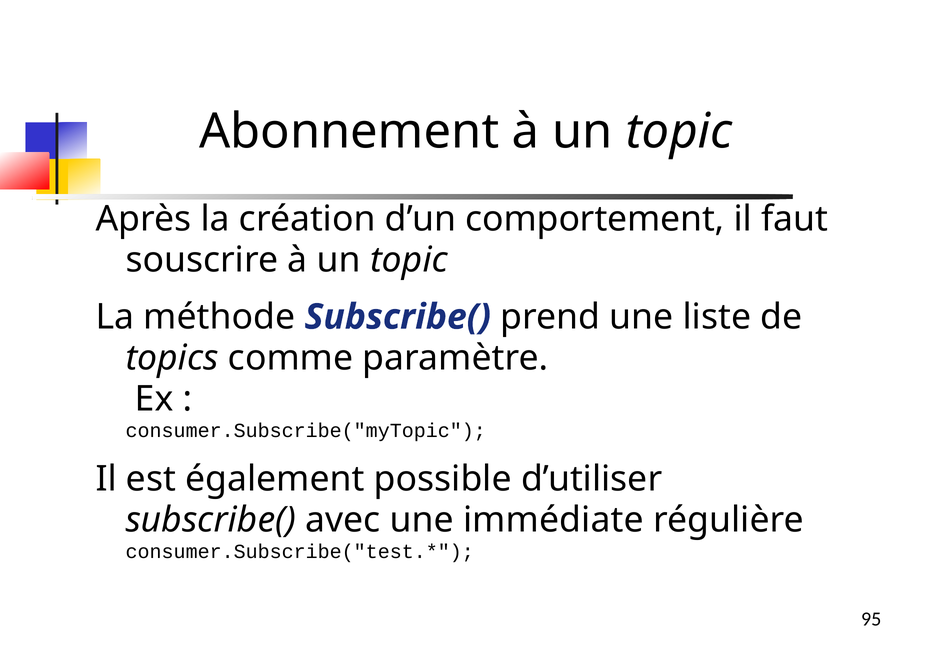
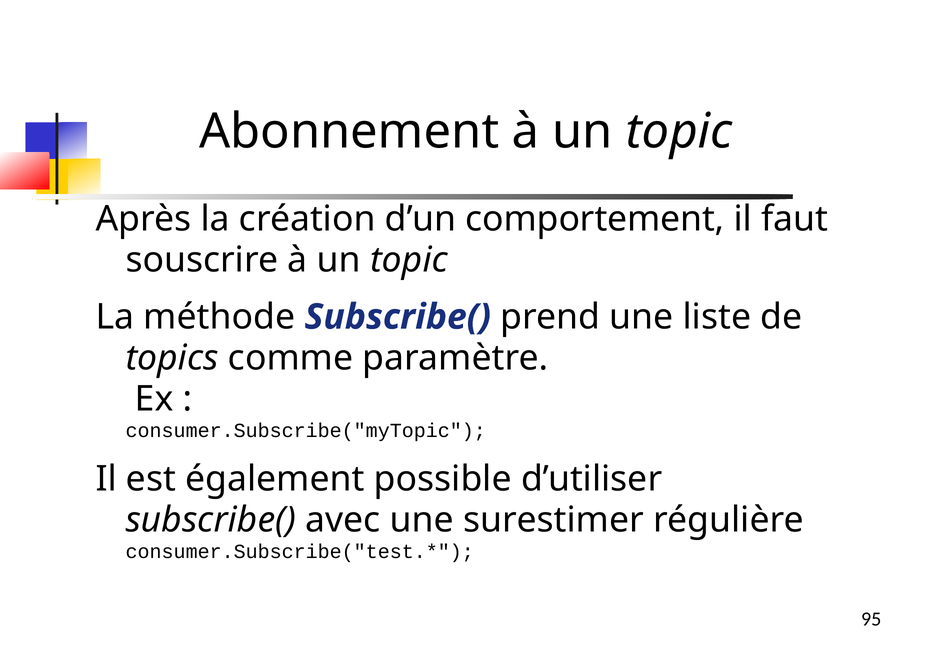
immédiate: immédiate -> surestimer (554, 520)
